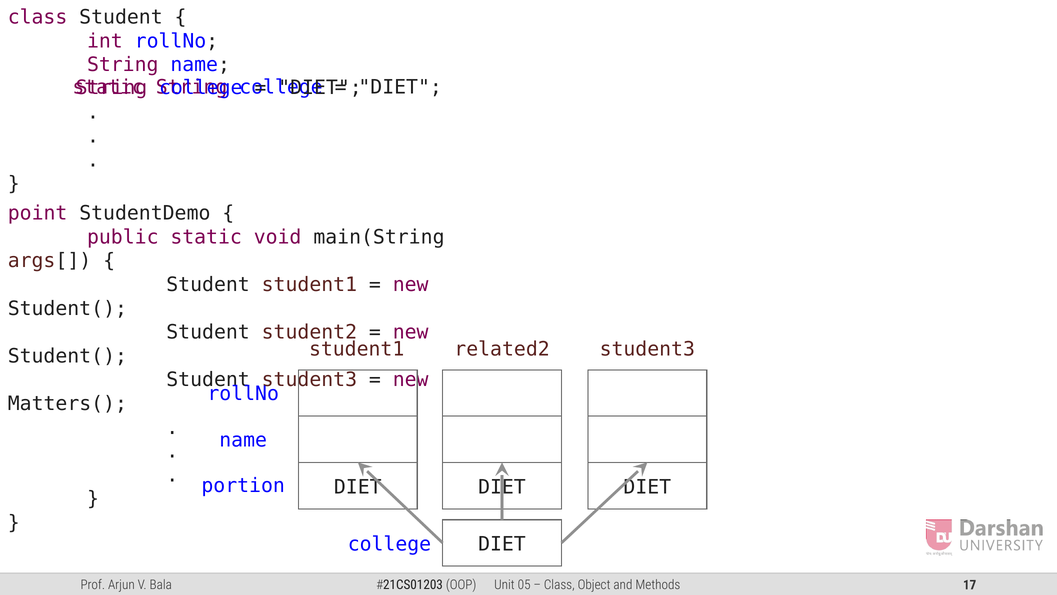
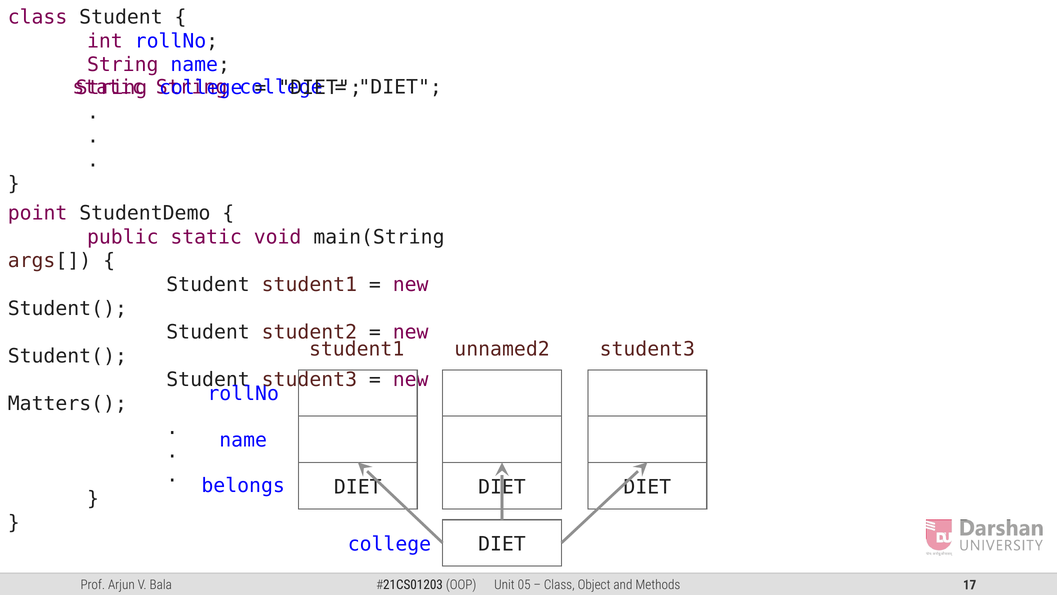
related2: related2 -> unnamed2 (502, 349)
portion: portion -> belongs (243, 485)
